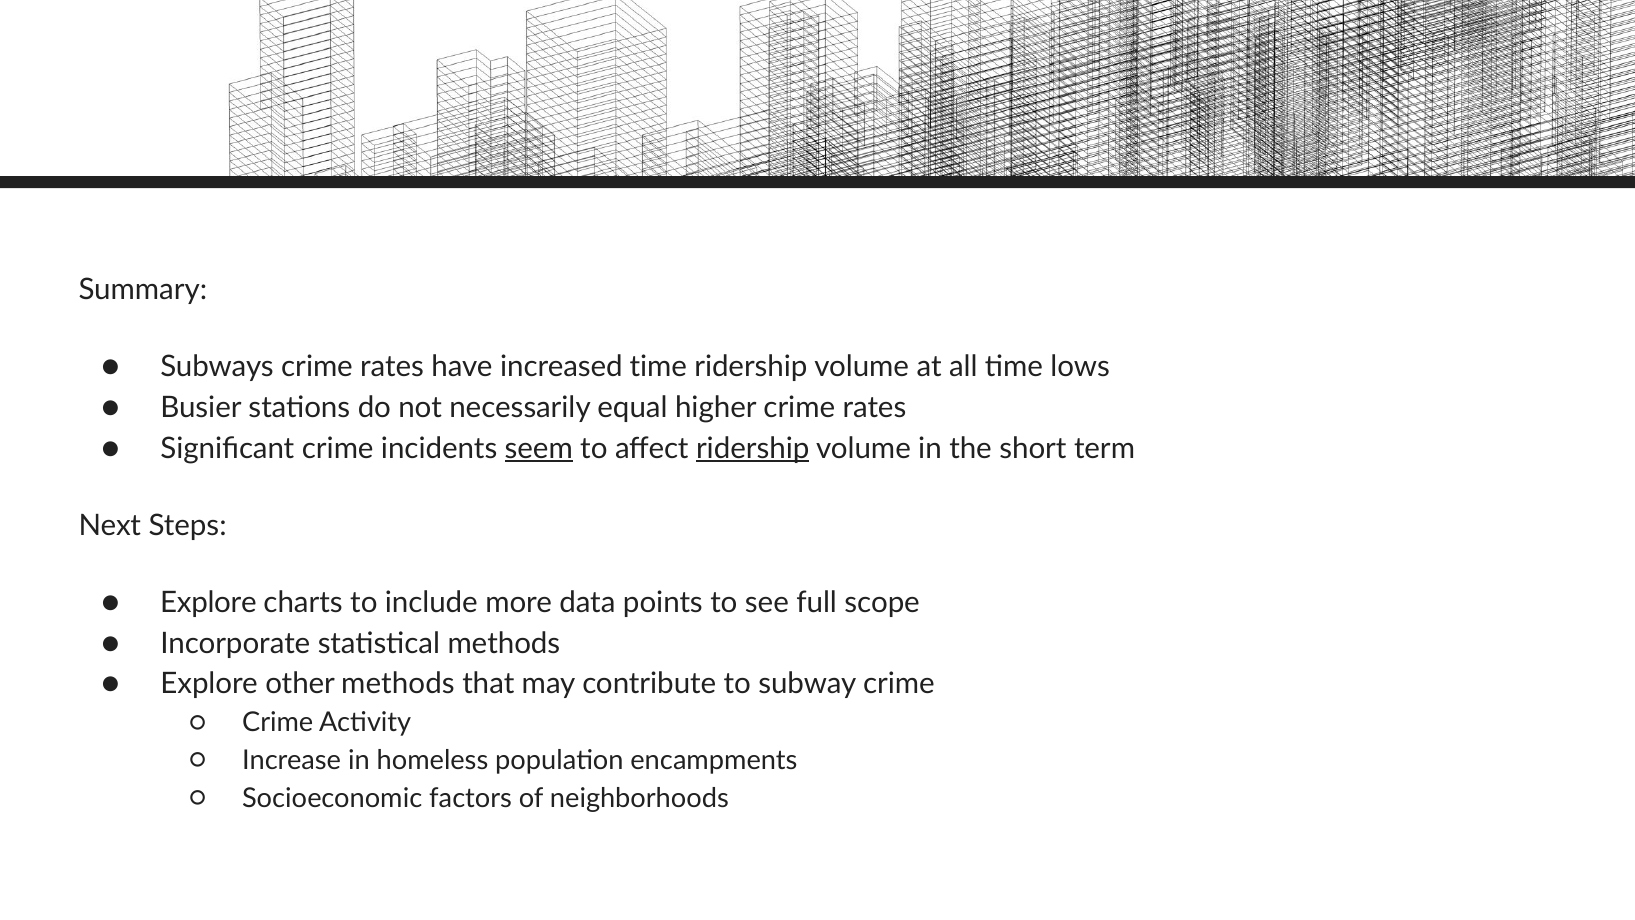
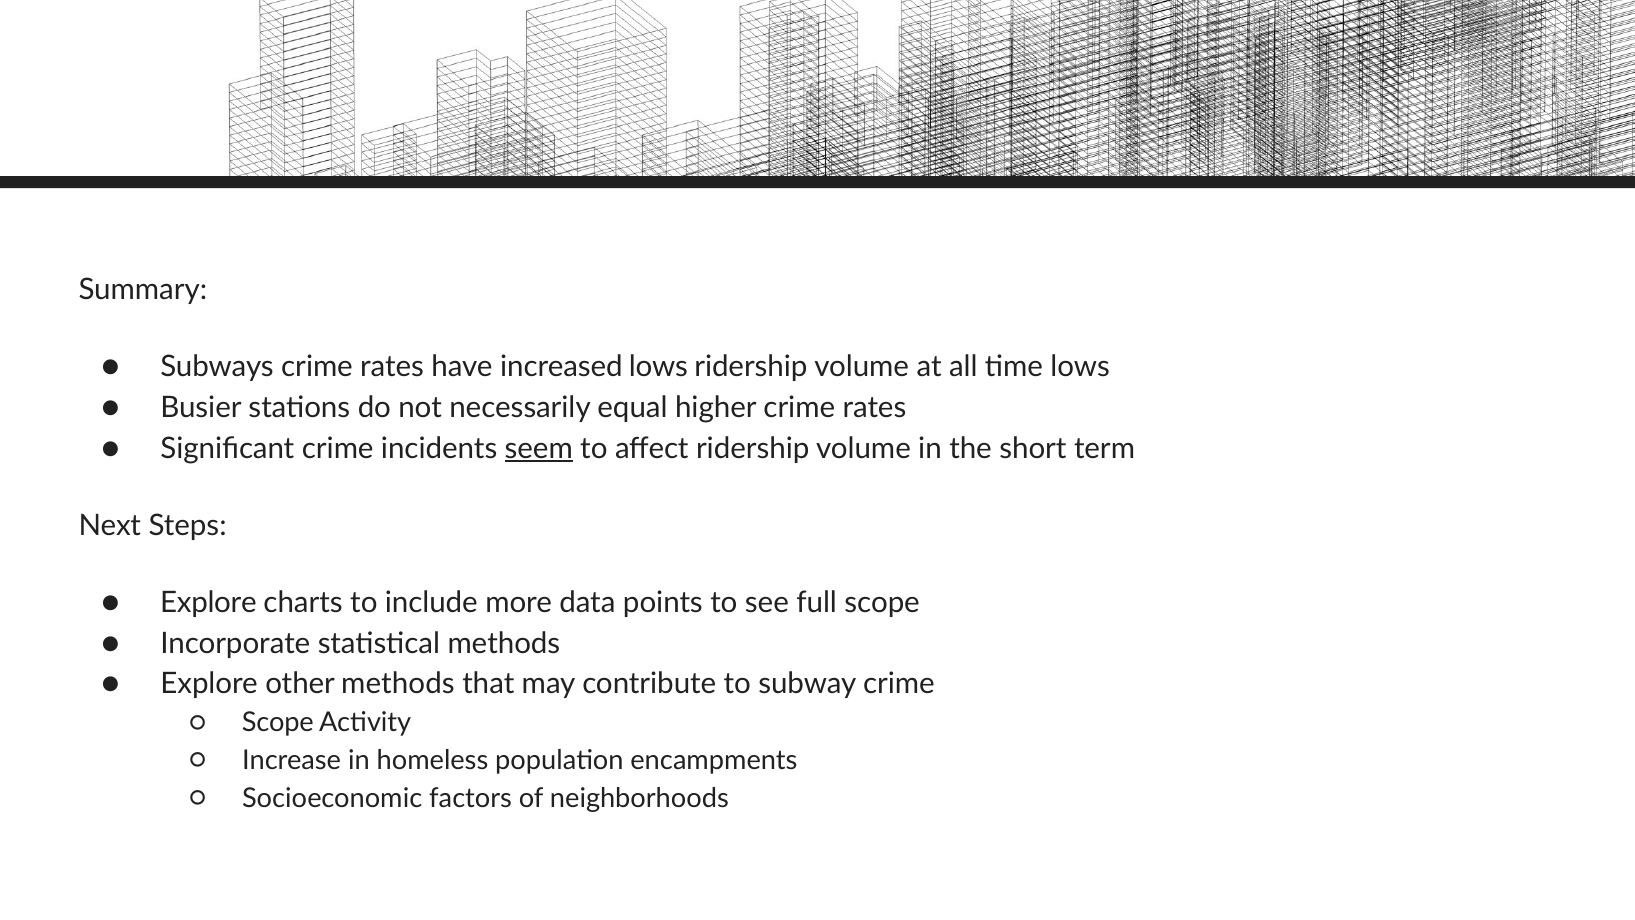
increased time: time -> lows (658, 367)
ridership underline: present -> none (753, 448)
Crime: Crime -> Scope (278, 723)
